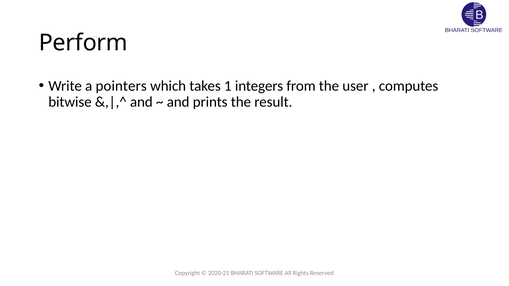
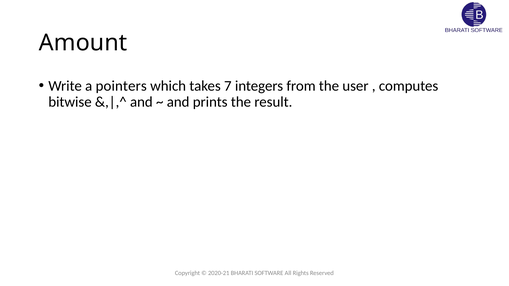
Perform: Perform -> Amount (83, 43)
1: 1 -> 7 (228, 86)
